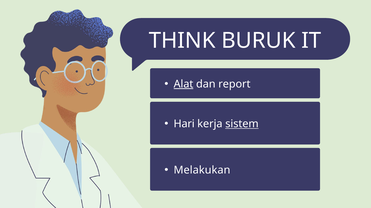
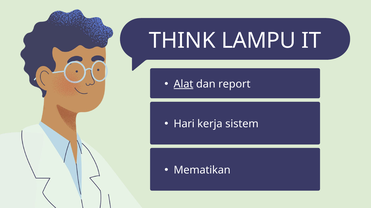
BURUK: BURUK -> LAMPU (259, 41)
sistem underline: present -> none (242, 124)
Melakukan: Melakukan -> Mematikan (202, 171)
